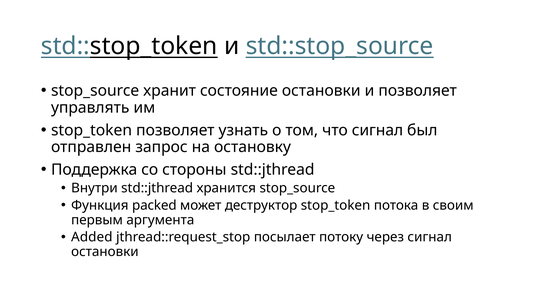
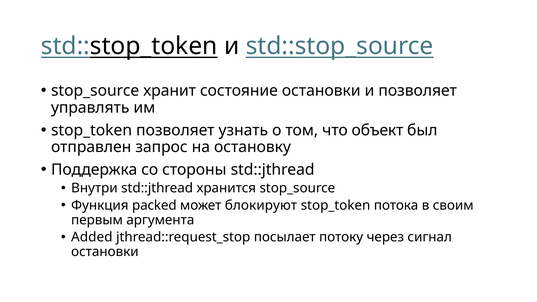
что сигнал: сигнал -> объект (378, 130)
деструктор: деструктор -> блокируют (261, 205)
